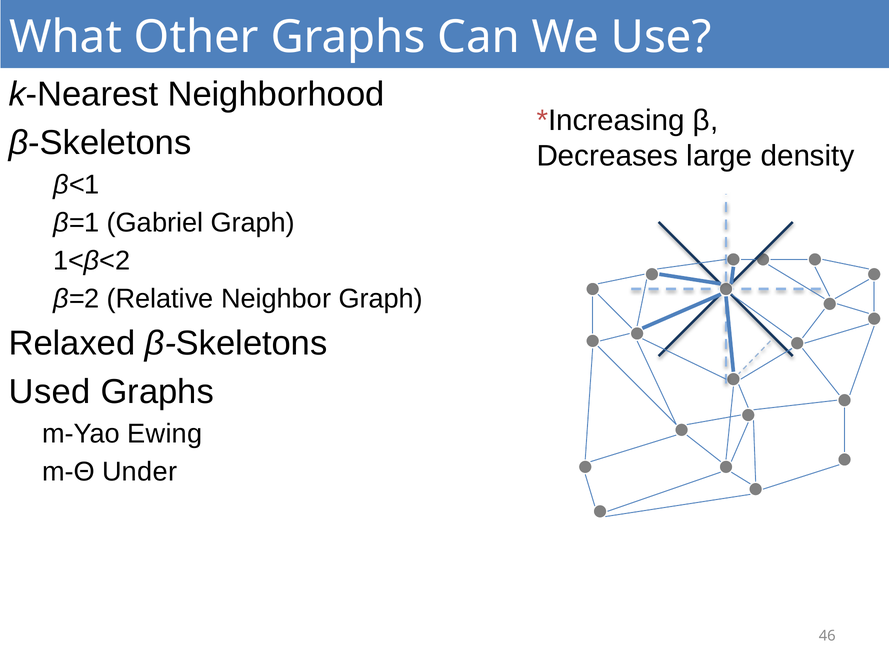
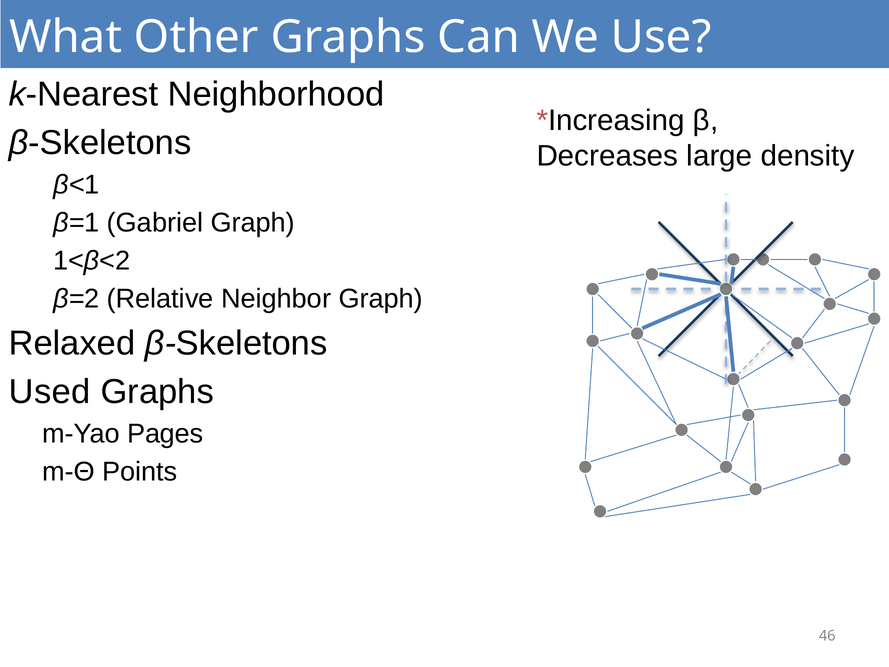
Ewing: Ewing -> Pages (165, 434)
Under: Under -> Points (140, 472)
